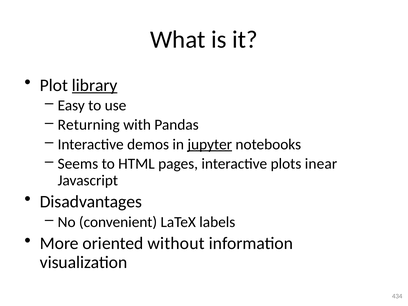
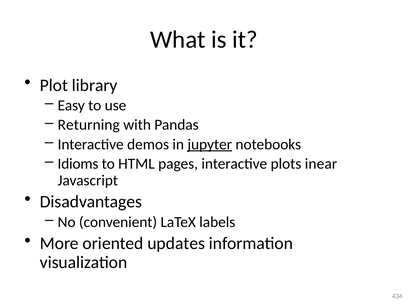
library underline: present -> none (95, 85)
Seems: Seems -> Idioms (78, 164)
without: without -> updates (176, 243)
